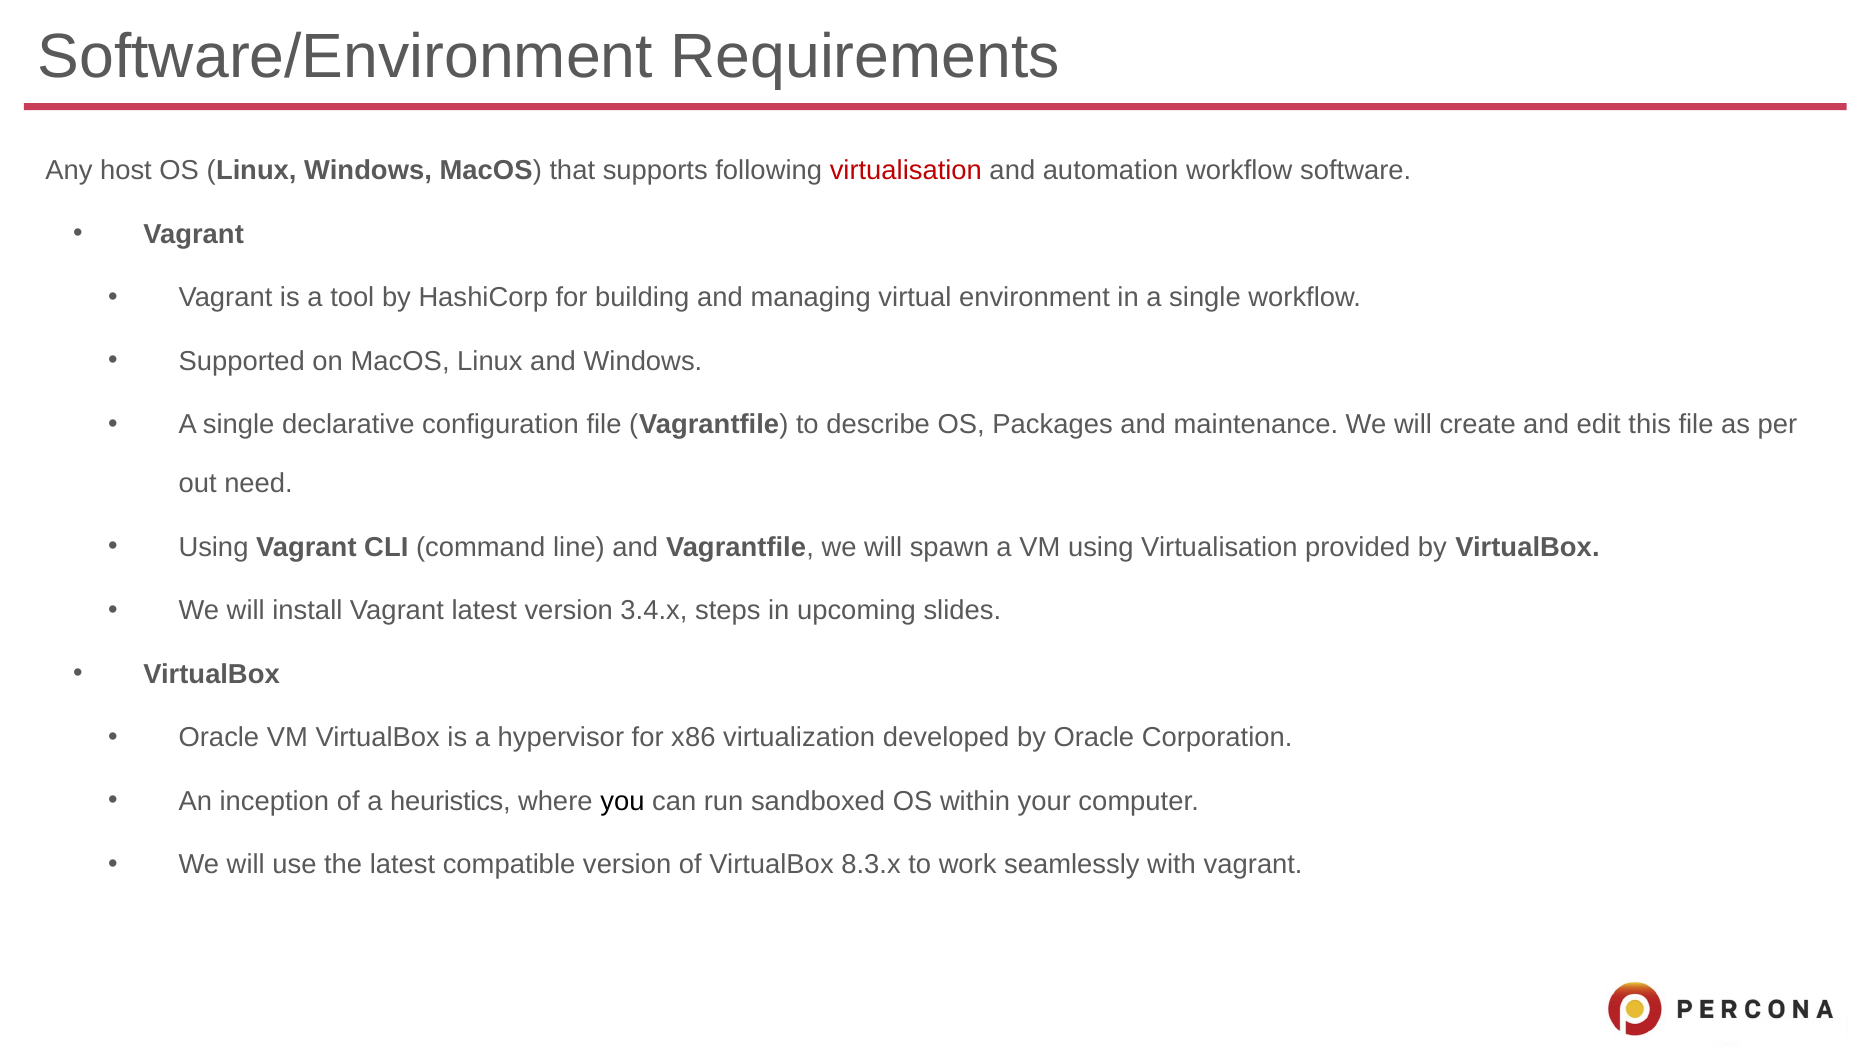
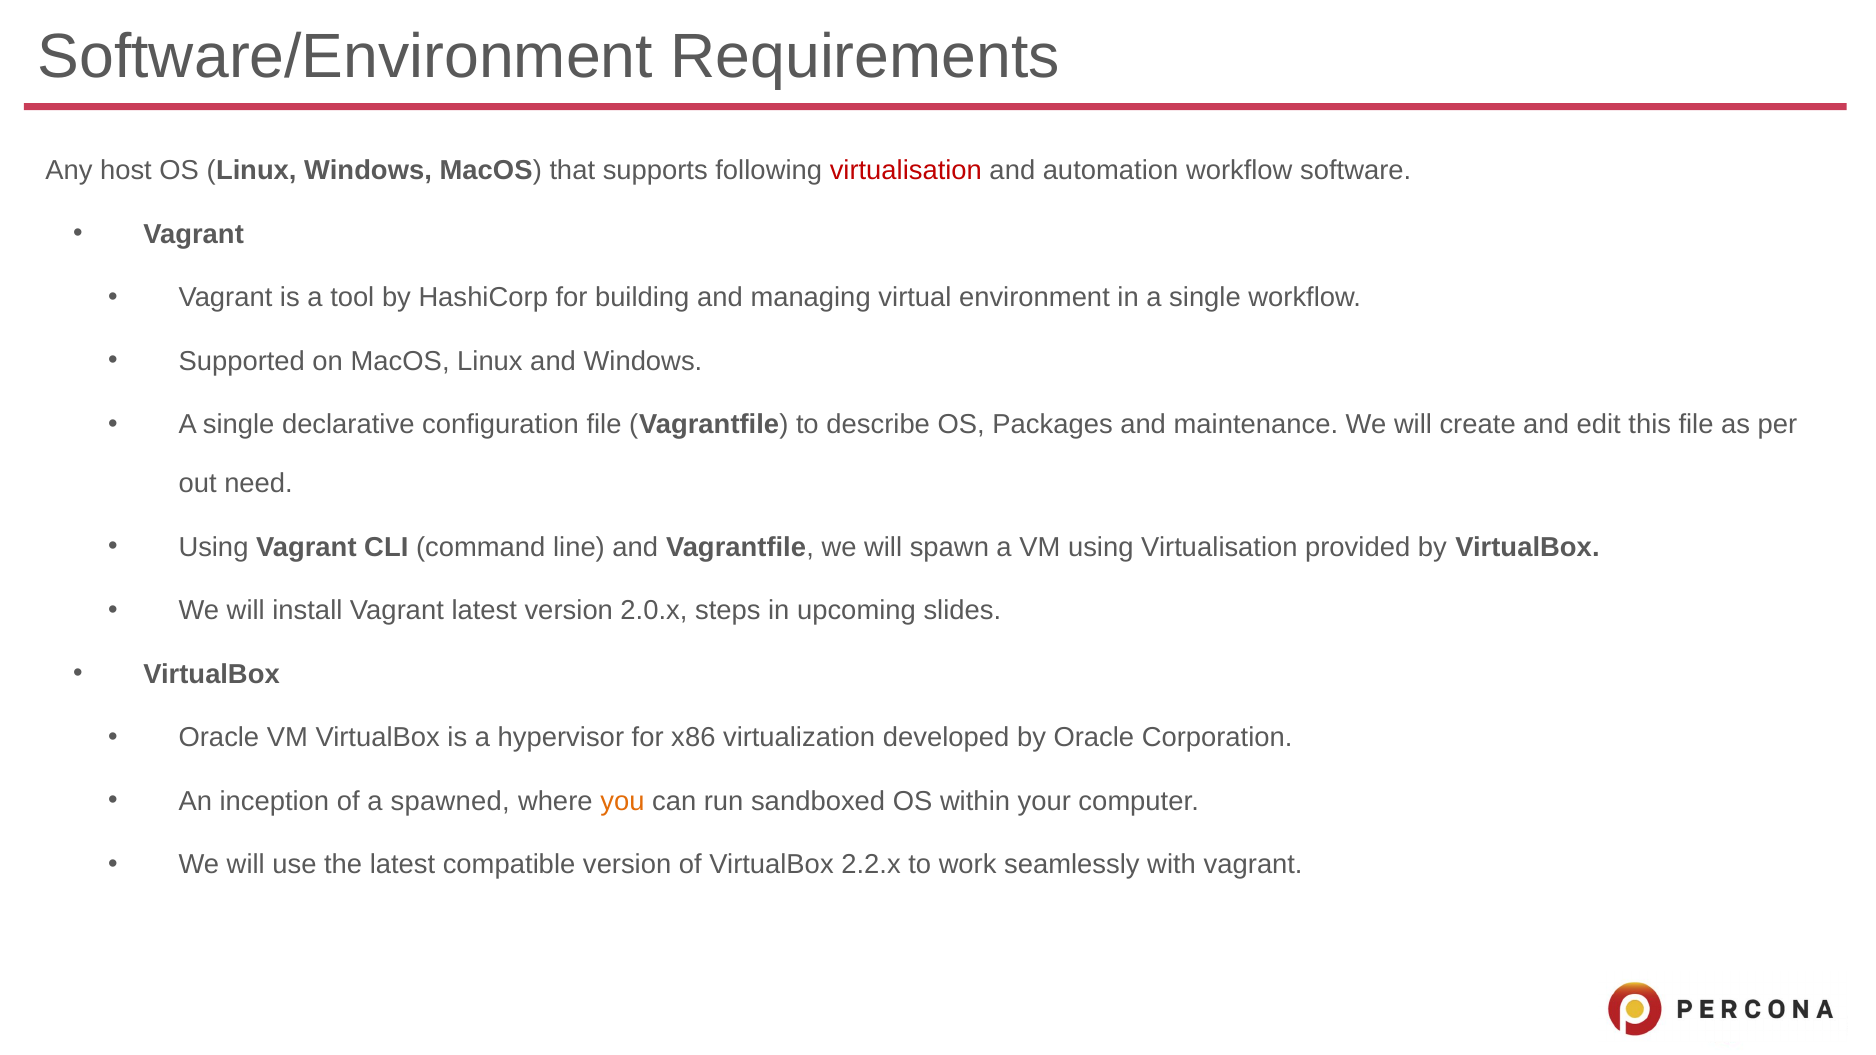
3.4.x: 3.4.x -> 2.0.x (654, 611)
heuristics: heuristics -> spawned (450, 801)
you colour: black -> orange (622, 801)
8.3.x: 8.3.x -> 2.2.x (871, 865)
